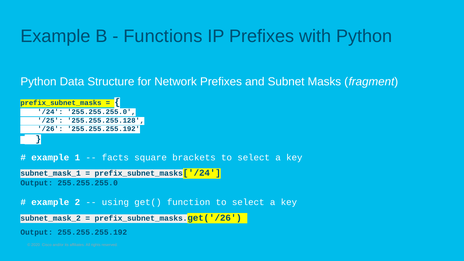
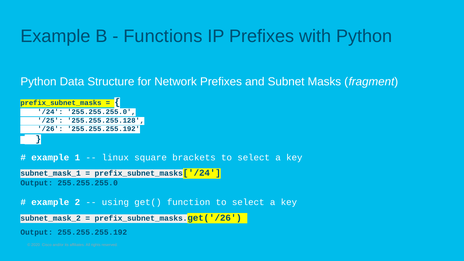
facts: facts -> linux (115, 157)
